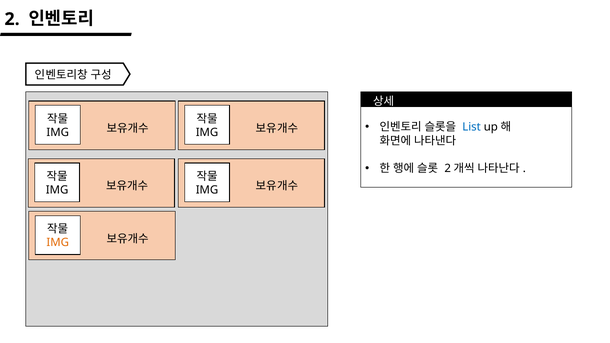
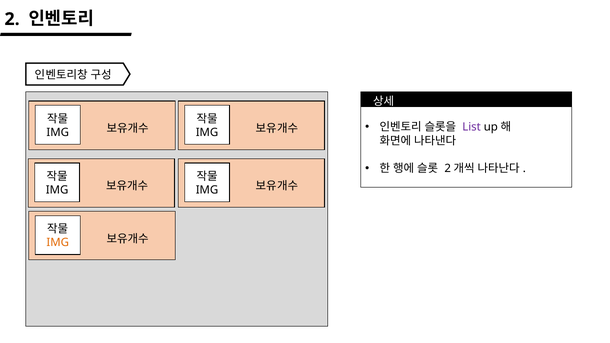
List colour: blue -> purple (472, 127)
